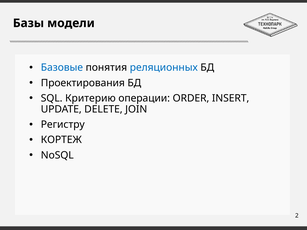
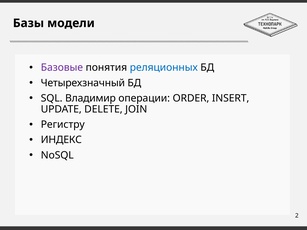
Базовые colour: blue -> purple (62, 68)
Проектирования: Проектирования -> Четырехзначный (83, 83)
Критерию: Критерию -> Владимир (90, 98)
КОРТЕЖ: КОРТЕЖ -> ИНДЕКС (61, 140)
